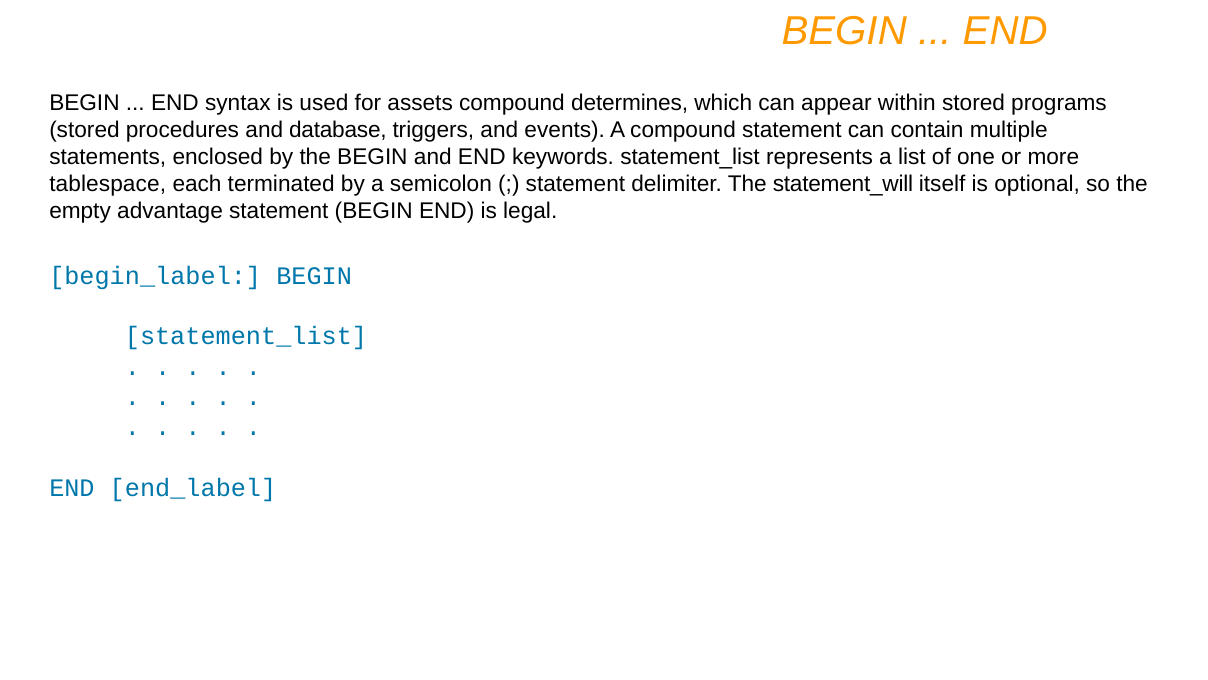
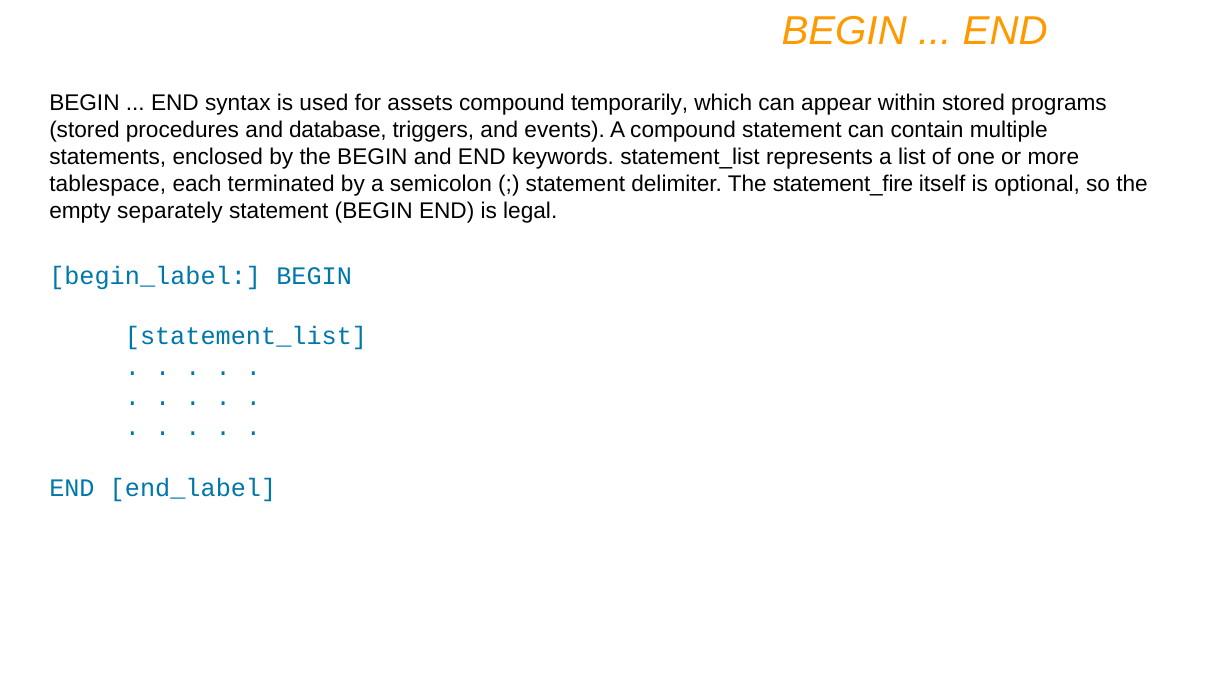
determines: determines -> temporarily (630, 103)
statement_will: statement_will -> statement_fire (843, 184)
advantage: advantage -> separately (170, 211)
